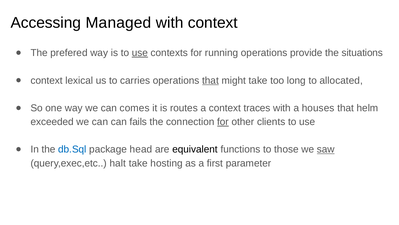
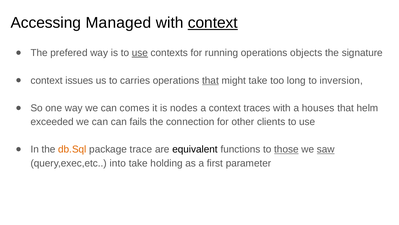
context underline: none -> present (213, 23)
provide: provide -> objects (306, 53)
situations: situations -> signature (362, 53)
lexical: lexical -> issues (79, 80)
allocated: allocated -> inversion (341, 80)
routes: routes -> nodes (184, 108)
for underline: present -> none (223, 122)
db.Sql colour: blue -> orange (72, 149)
head: head -> trace (141, 149)
those underline: none -> present (286, 149)
halt: halt -> into (118, 163)
hosting: hosting -> holding (167, 163)
